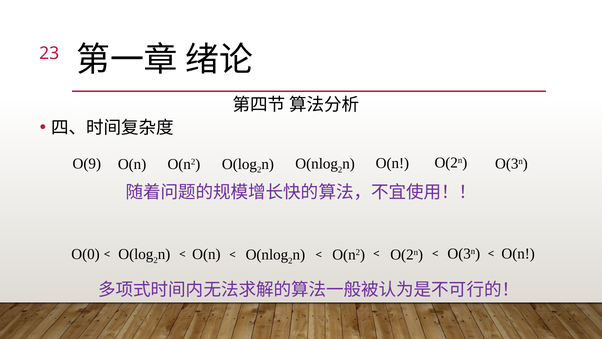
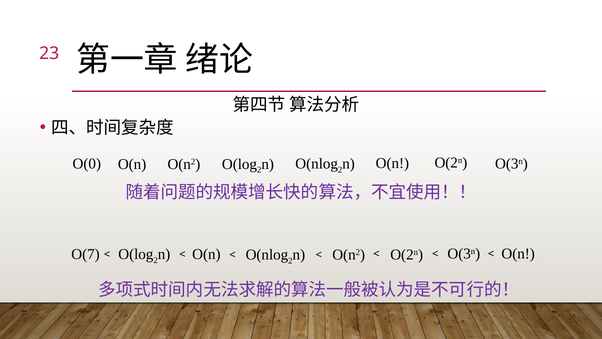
O(9: O(9 -> O(0 (87, 164)
O(0: O(0 -> O(7 (85, 254)
